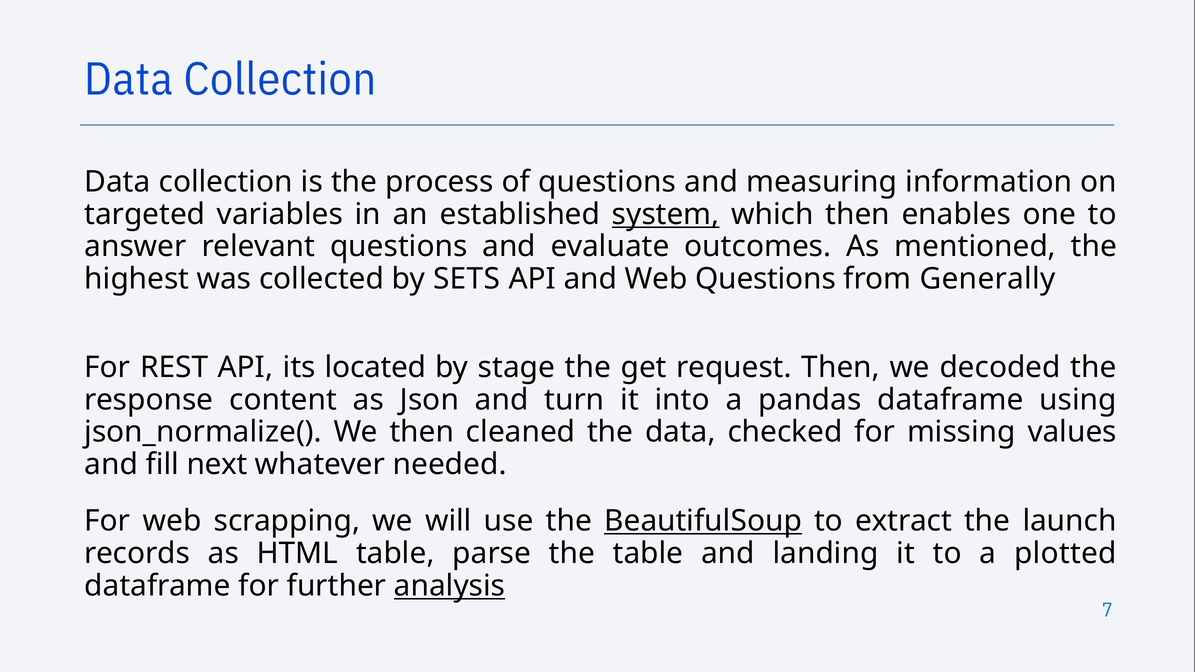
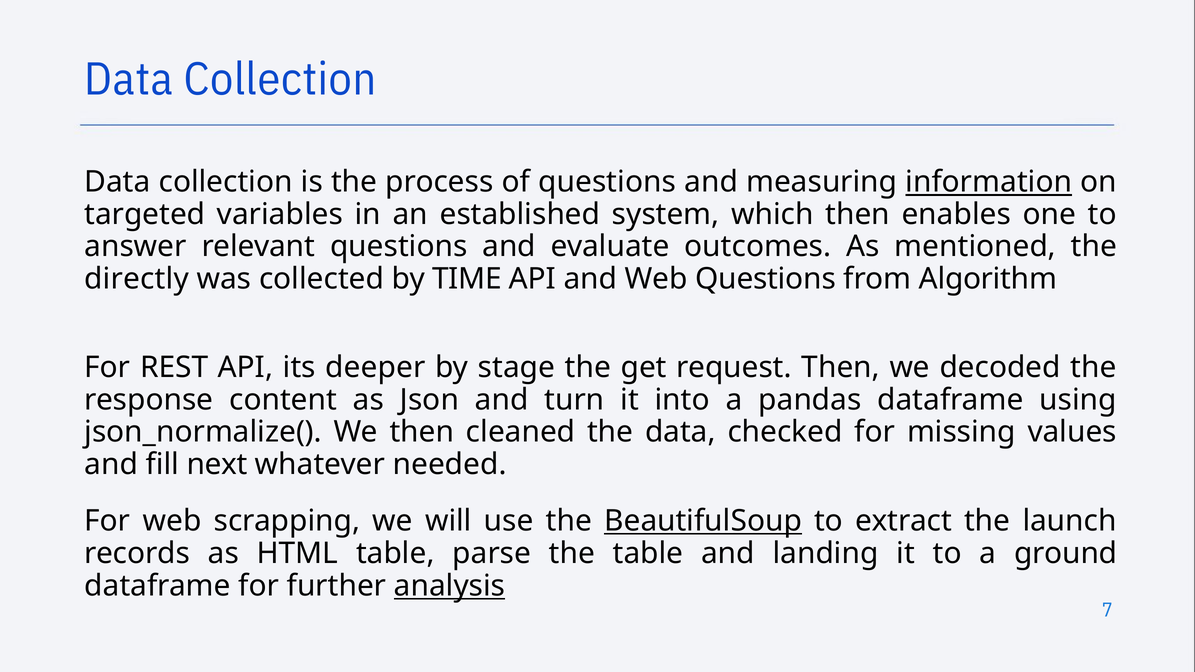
information underline: none -> present (989, 182)
system underline: present -> none (666, 214)
highest: highest -> directly (137, 279)
SETS: SETS -> TIME (467, 279)
Generally: Generally -> Algorithm (988, 279)
located: located -> deeper (375, 367)
plotted: plotted -> ground (1066, 554)
